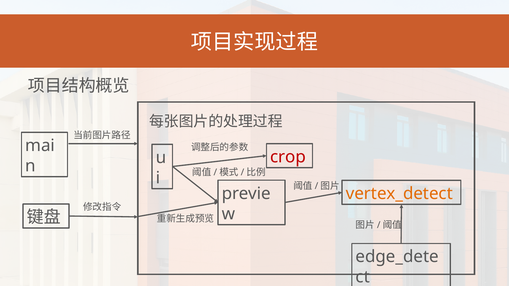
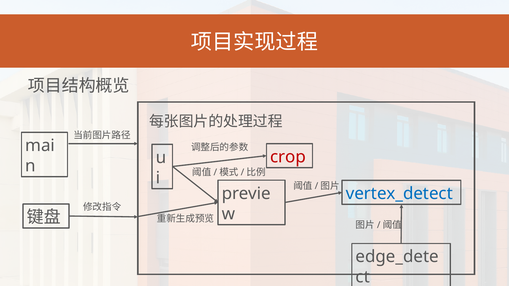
vertex_detect colour: orange -> blue (399, 194)
